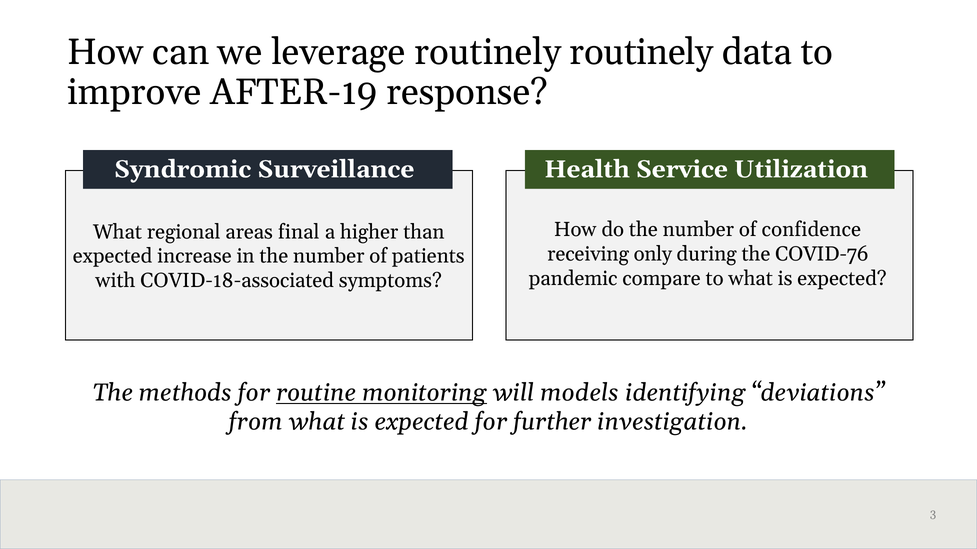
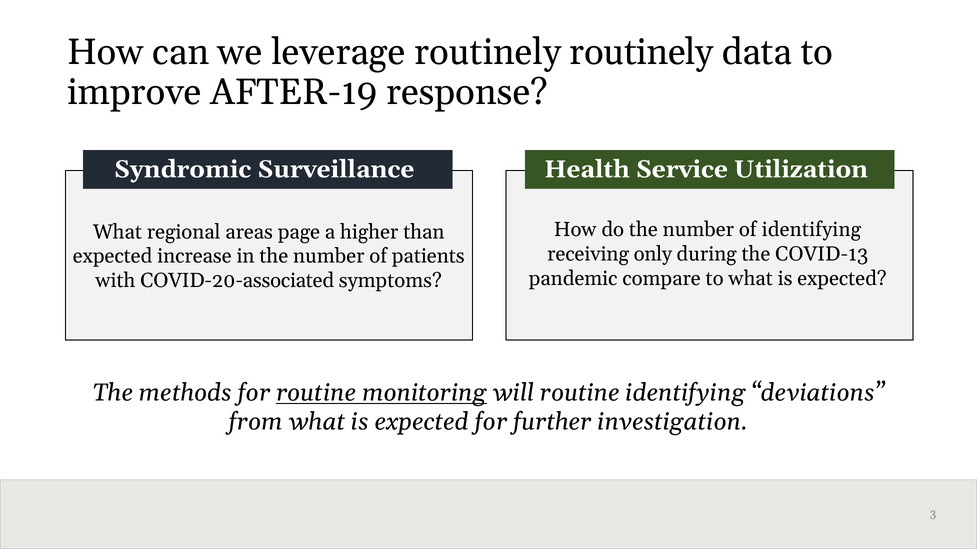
of confidence: confidence -> identifying (811, 230)
final: final -> page (299, 232)
COVID-76: COVID-76 -> COVID-13 (822, 254)
COVID-18-associated: COVID-18-associated -> COVID-20-associated (237, 281)
will models: models -> routine (580, 393)
